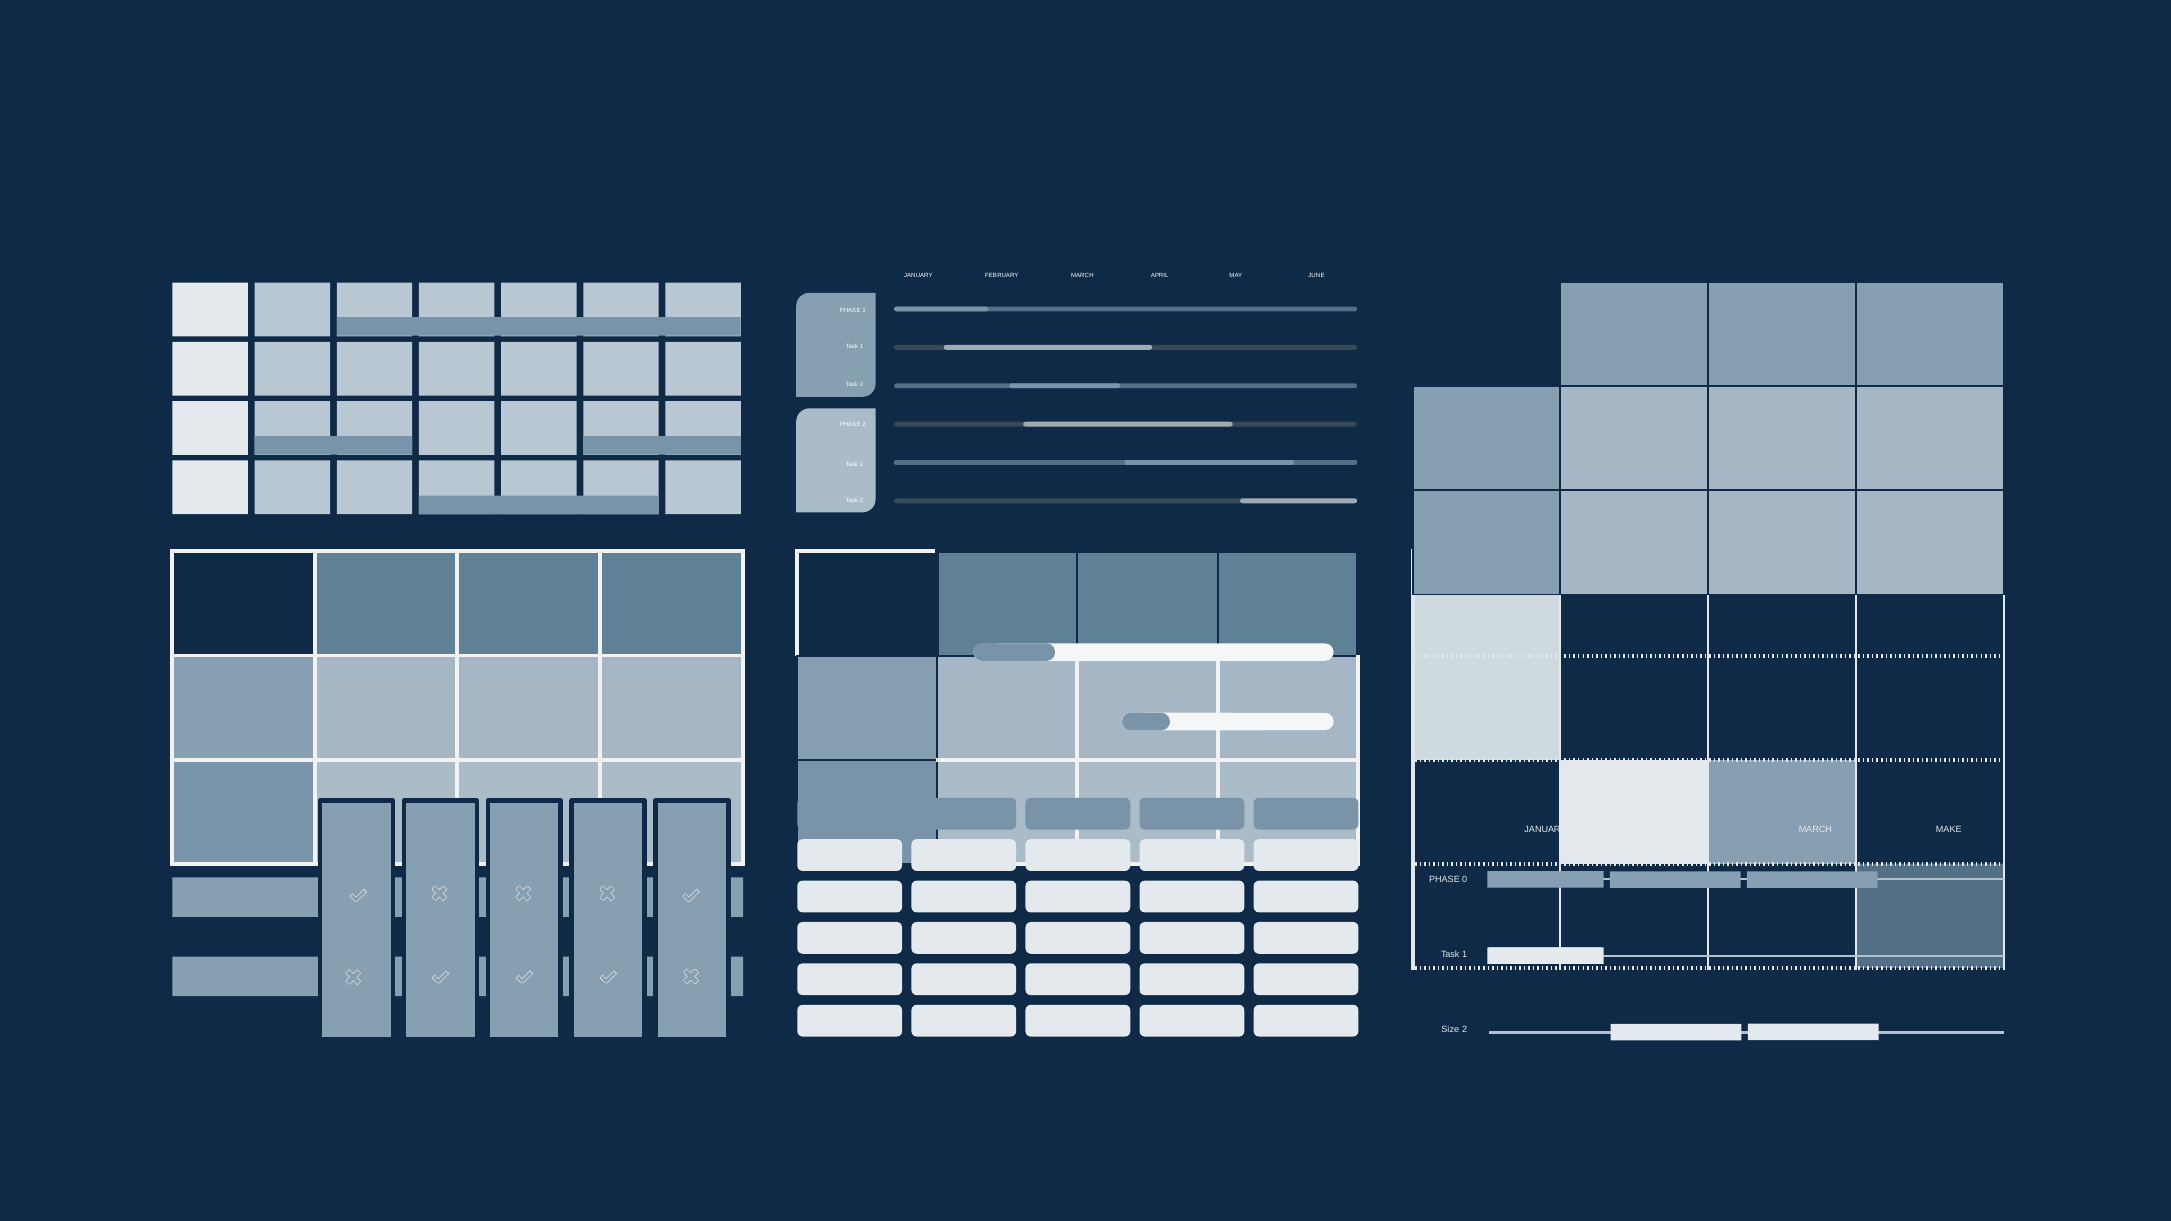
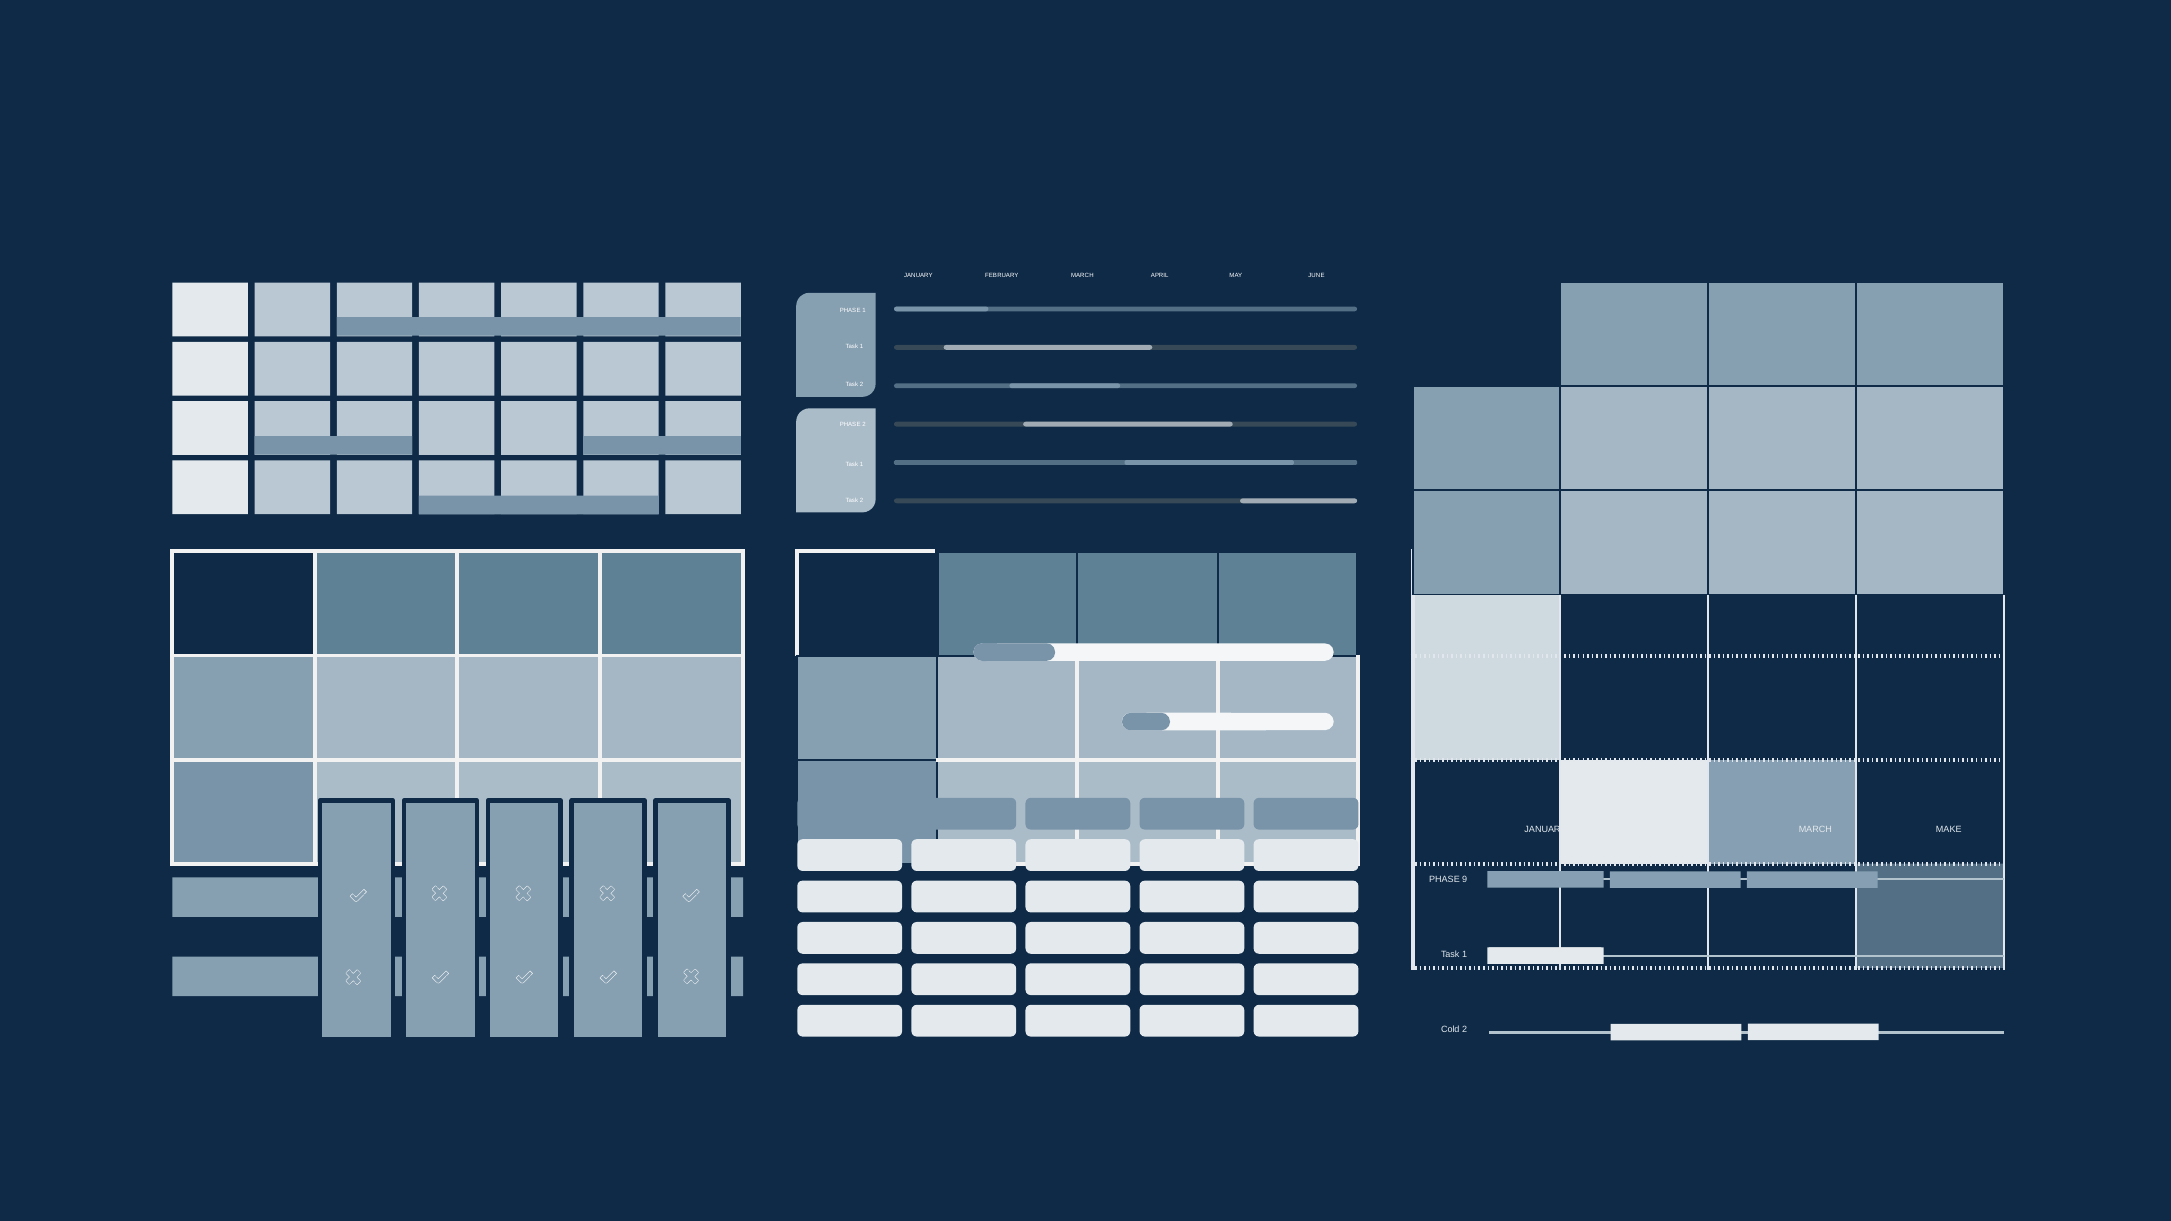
0: 0 -> 9 (1465, 880)
Size: Size -> Cold (1450, 1030)
